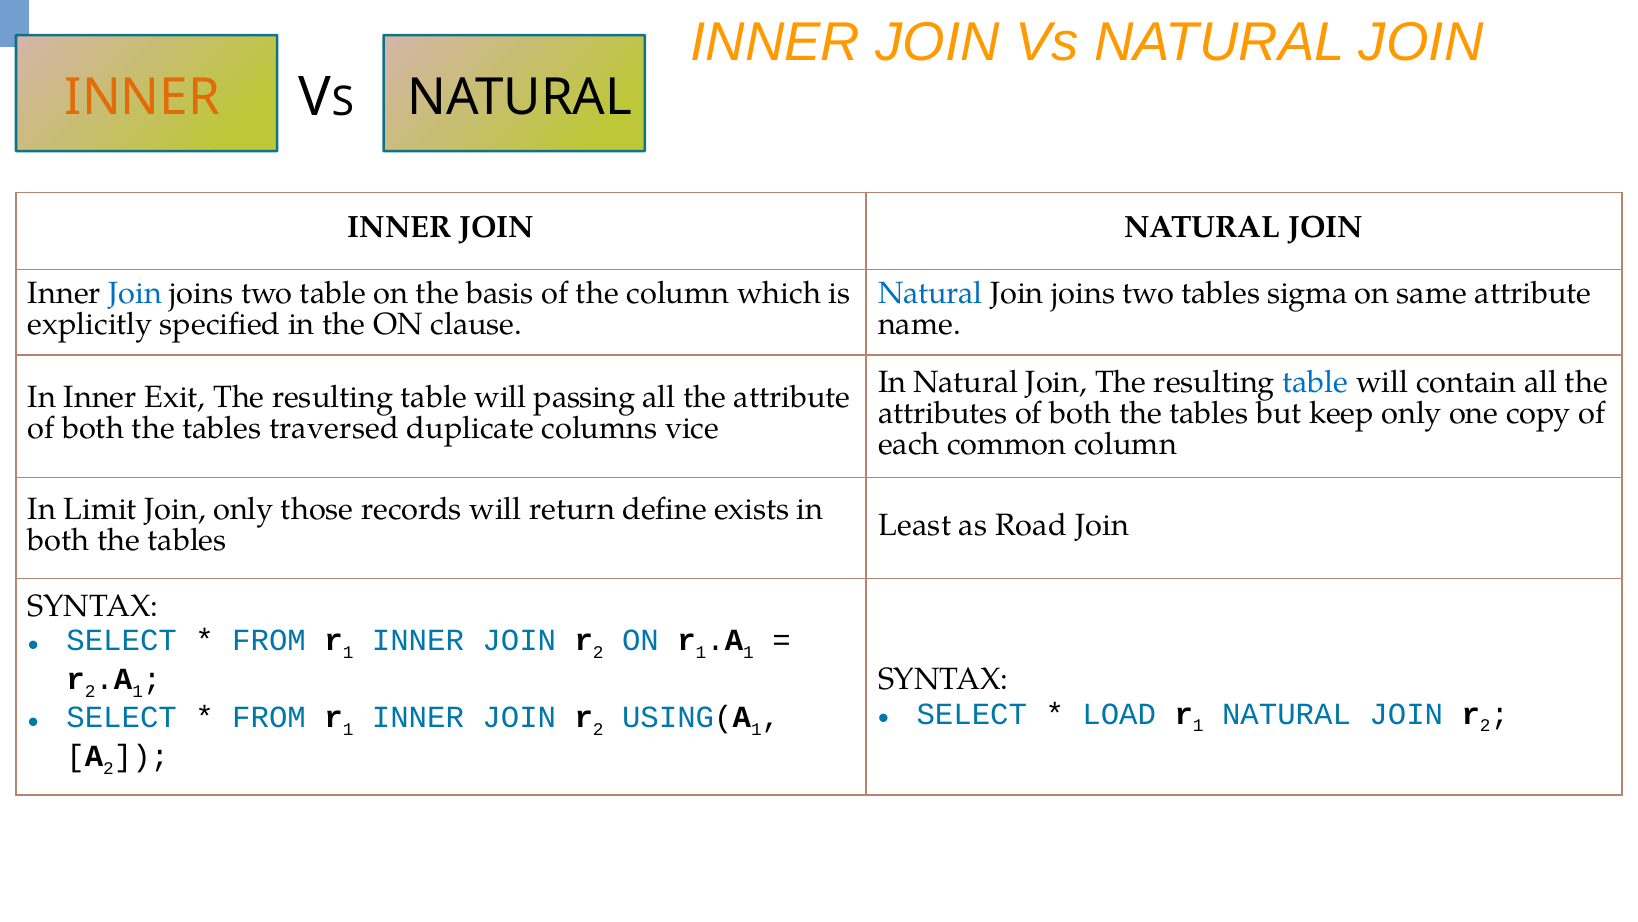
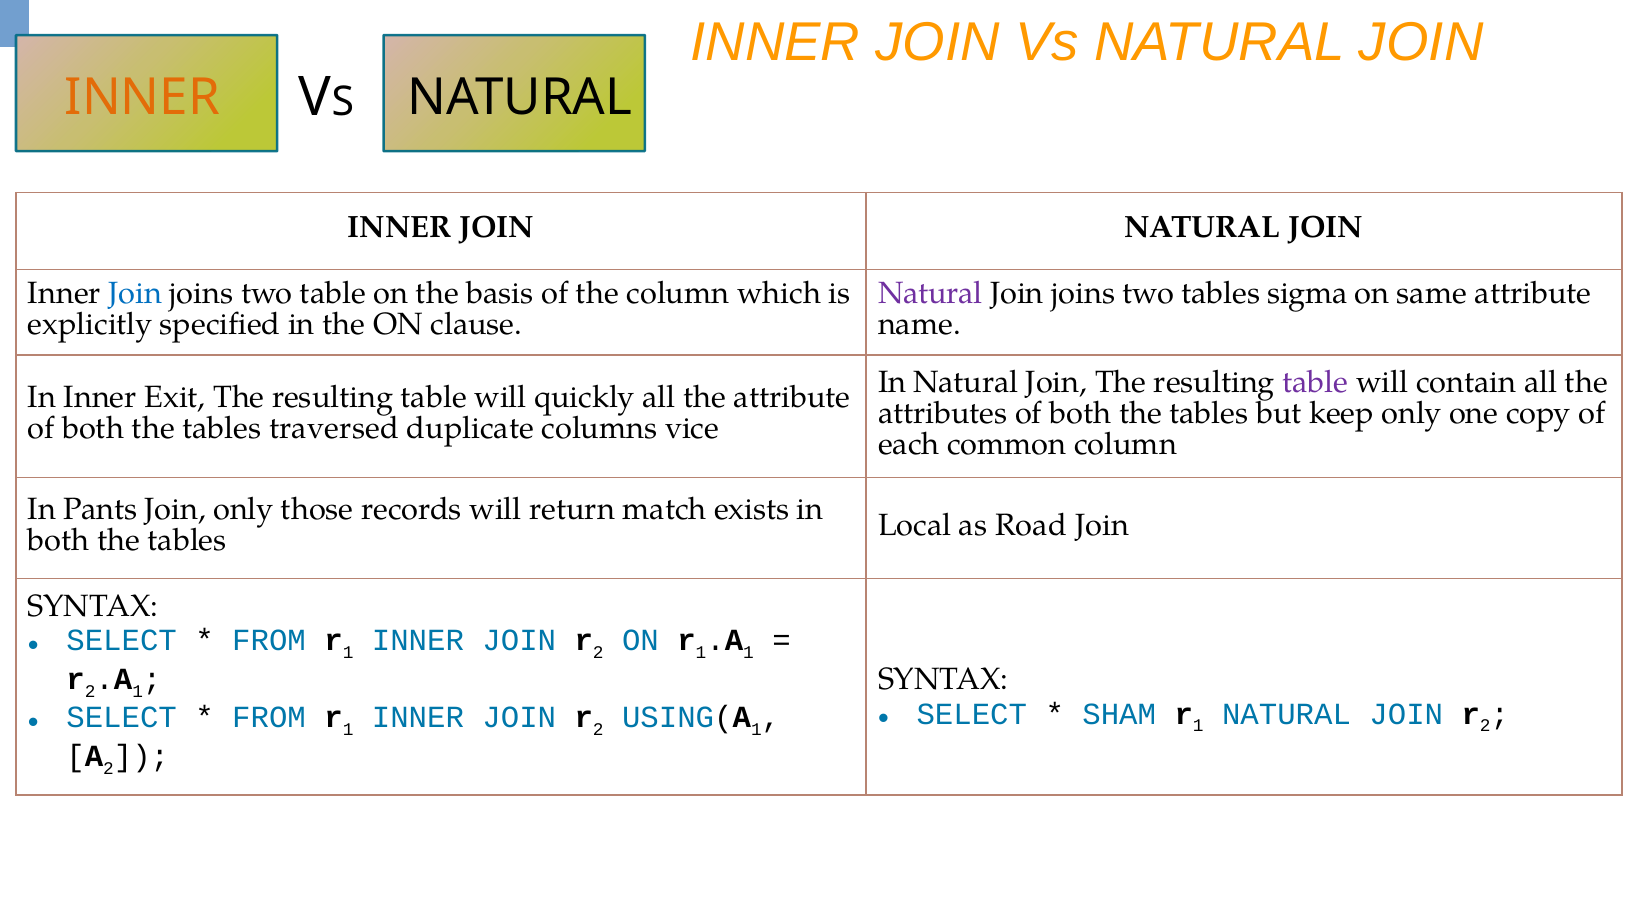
Natural colour: blue -> purple (930, 293)
table colour: blue -> purple (1316, 382)
passing: passing -> quickly (585, 397)
Limit: Limit -> Pants (100, 509)
define: define -> match (665, 509)
Least: Least -> Local (915, 524)
LOAD: LOAD -> SHAM (1119, 714)
